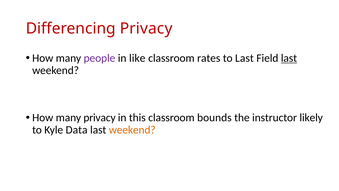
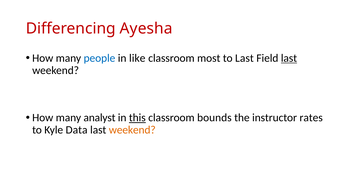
Differencing Privacy: Privacy -> Ayesha (146, 28)
people colour: purple -> blue (99, 58)
rates: rates -> most (209, 58)
many privacy: privacy -> analyst (100, 118)
this underline: none -> present (137, 118)
likely: likely -> rates (311, 118)
